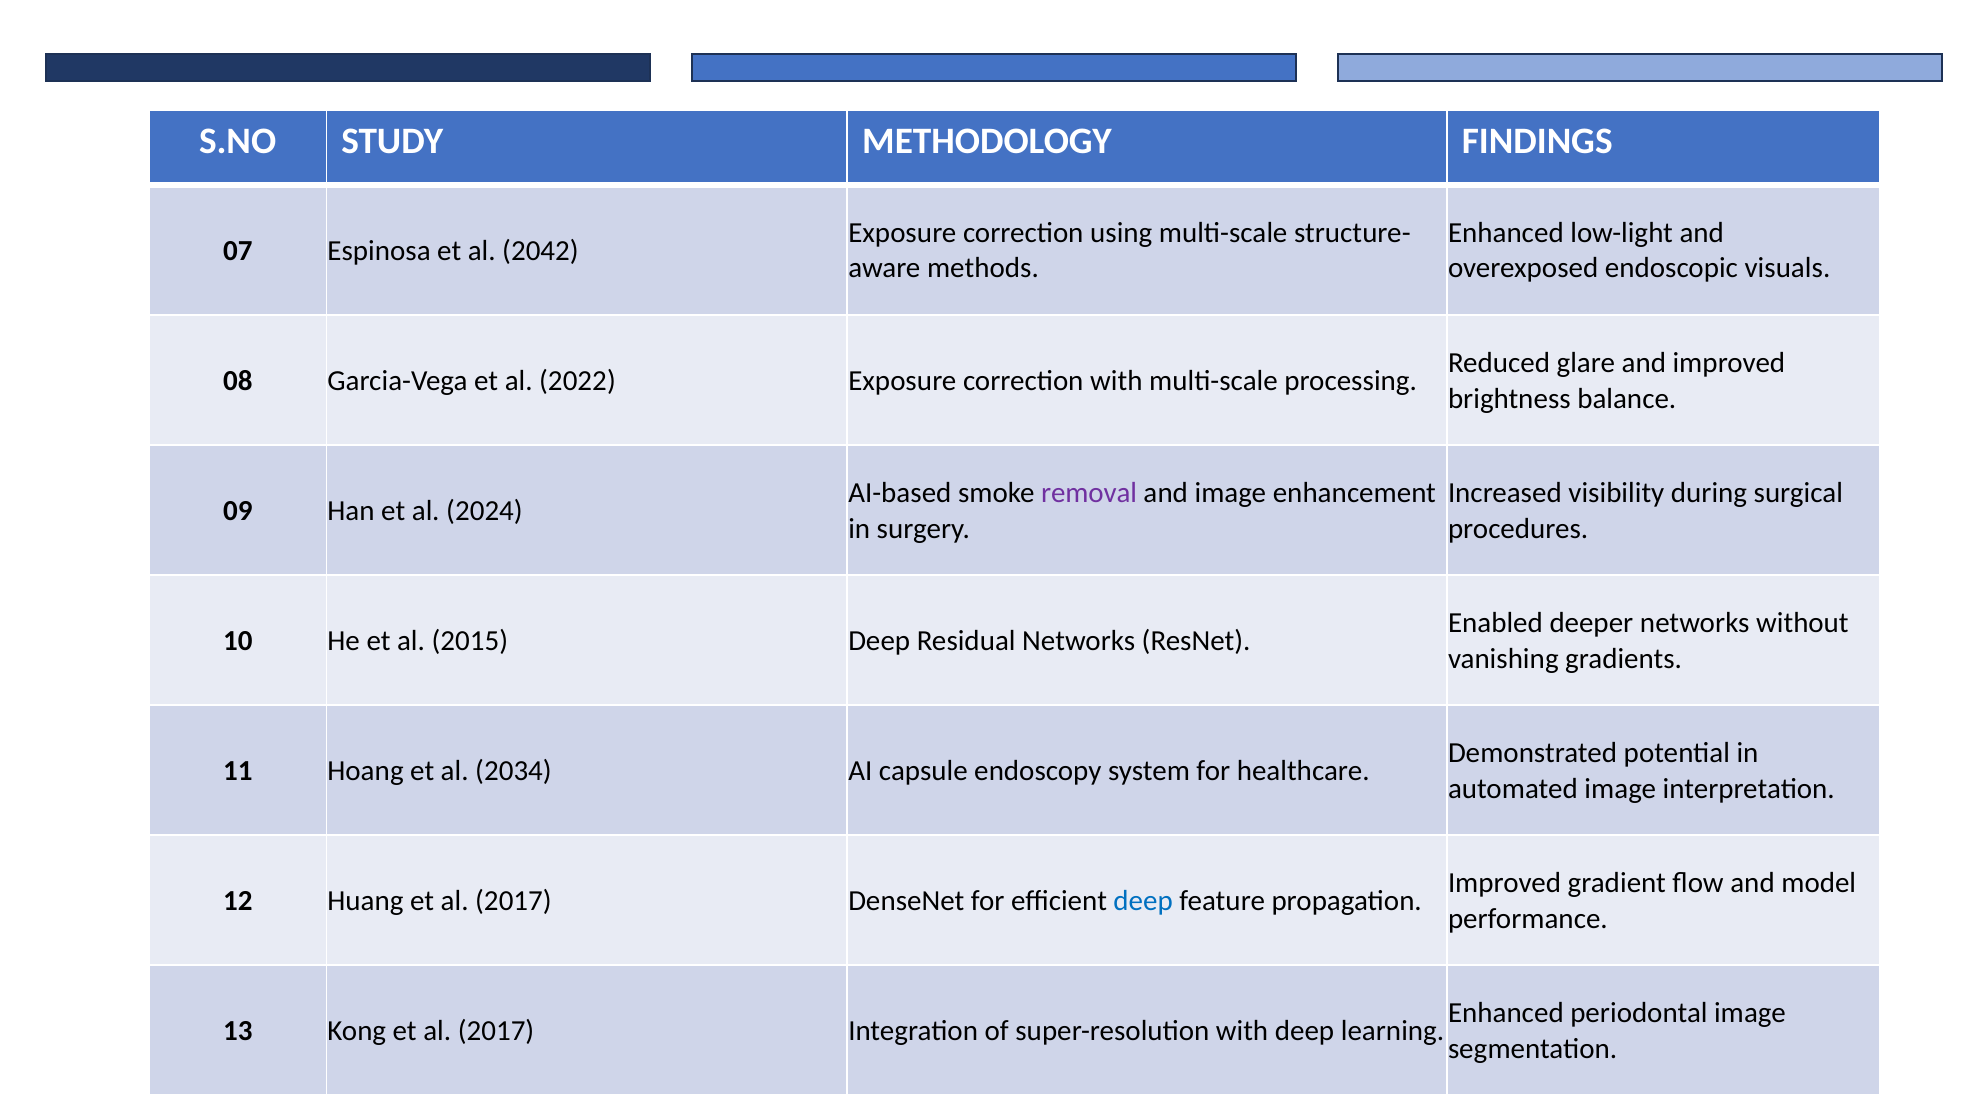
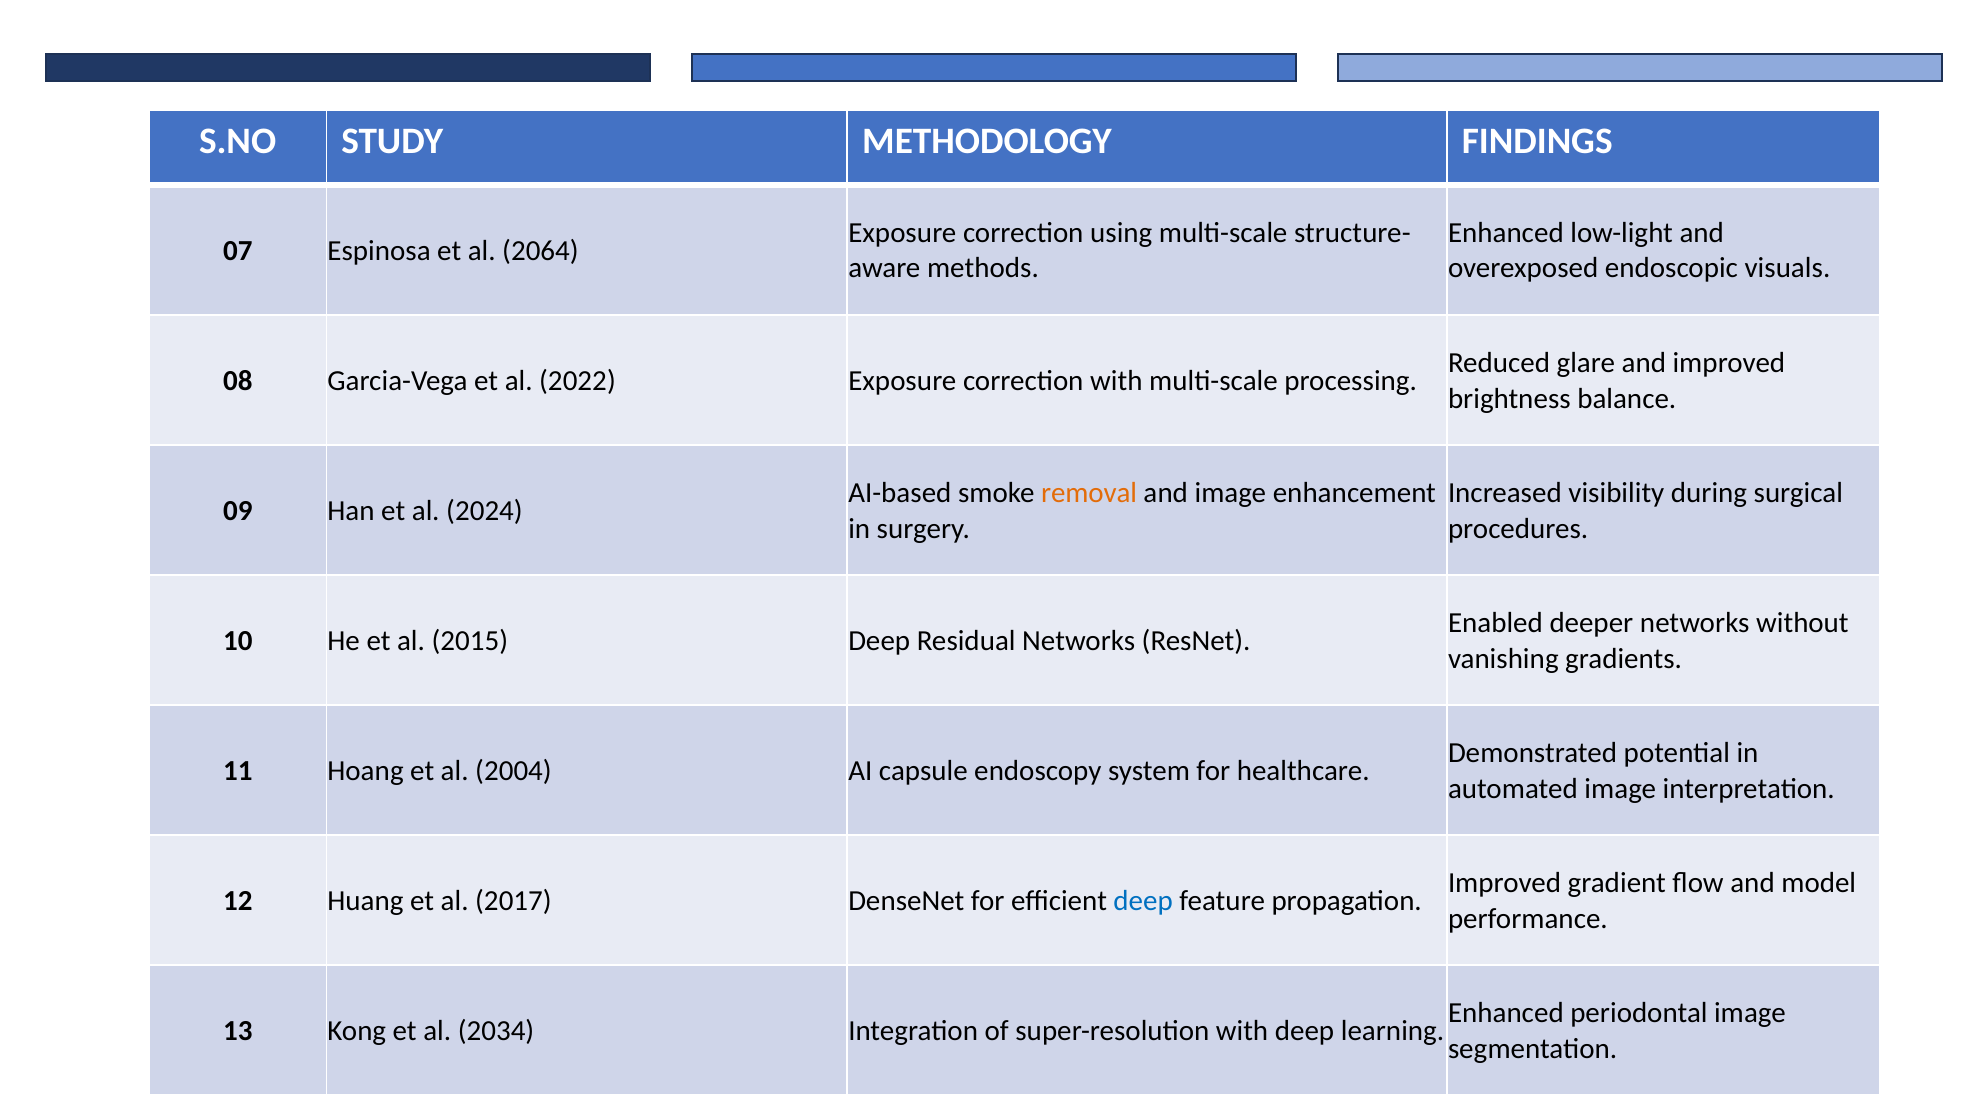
2042: 2042 -> 2064 (540, 251)
removal colour: purple -> orange (1089, 493)
2034: 2034 -> 2004 (513, 770)
Kong et al 2017: 2017 -> 2034 (496, 1030)
